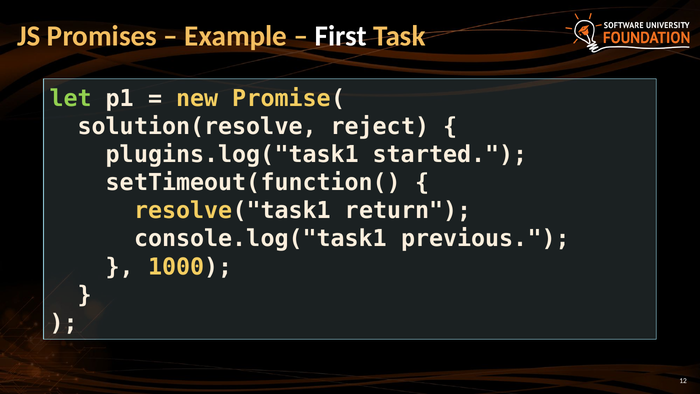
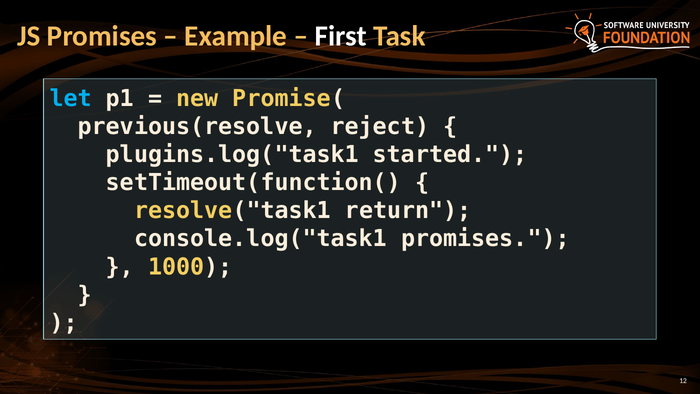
let colour: light green -> light blue (71, 99)
solution(resolve: solution(resolve -> previous(resolve (197, 127)
console.log("task1 previous: previous -> promises (485, 239)
